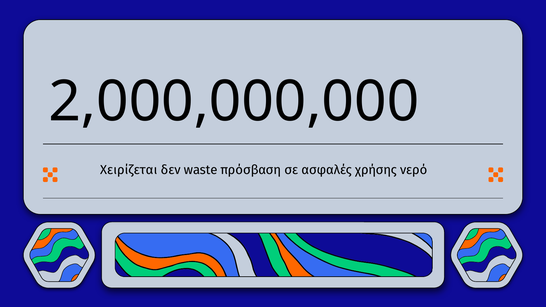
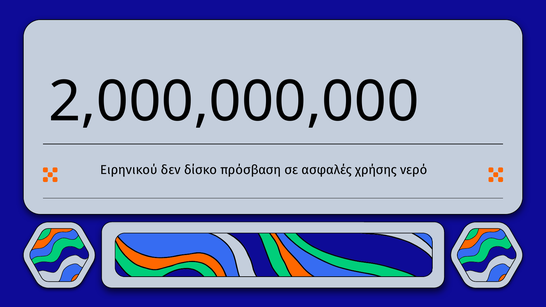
Χειρίζεται: Χειρίζεται -> Ειρηνικού (129, 170)
waste: waste -> δίσκο (201, 170)
